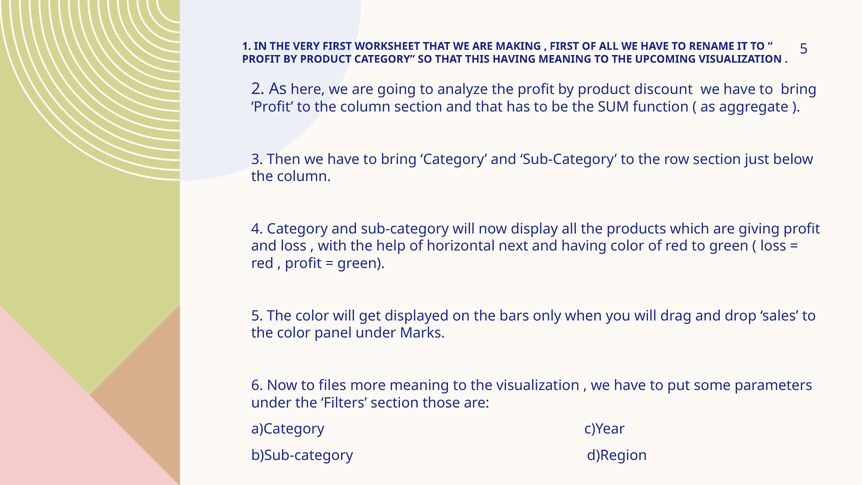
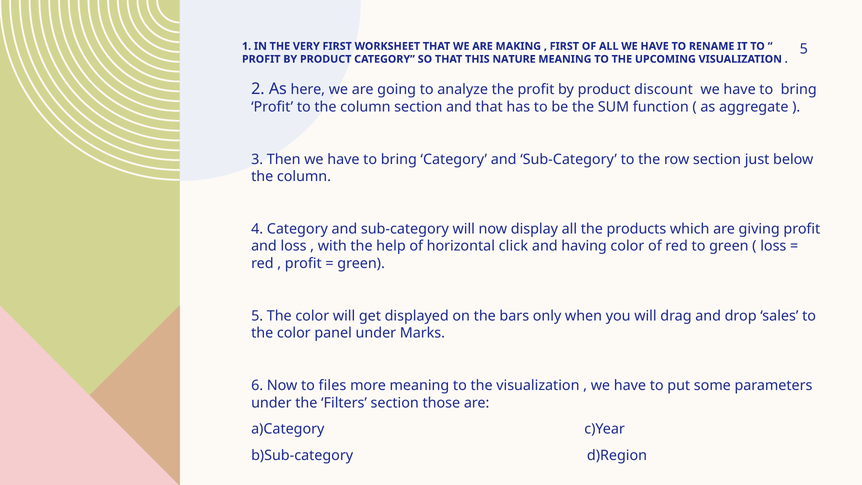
THIS HAVING: HAVING -> NATURE (514, 59)
next: next -> click (513, 246)
